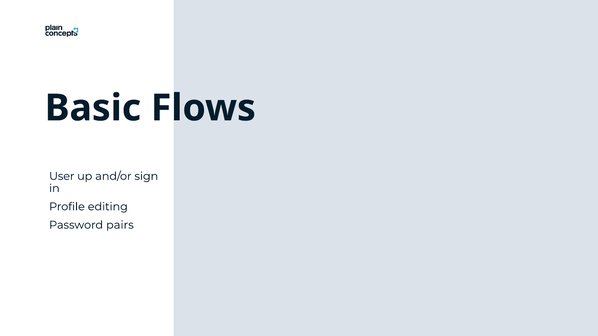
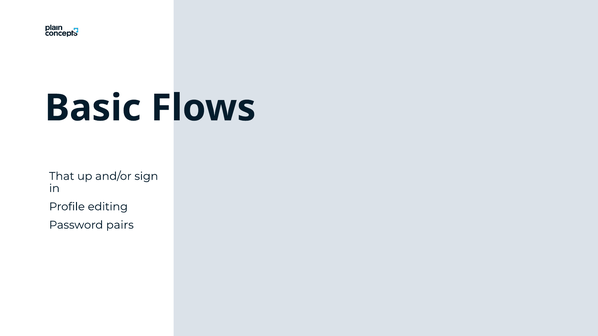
User: User -> That (62, 176)
